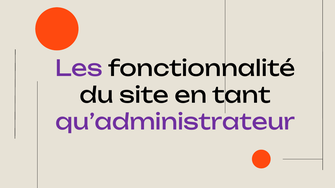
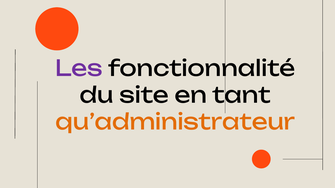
qu’administrateur colour: purple -> orange (175, 123)
